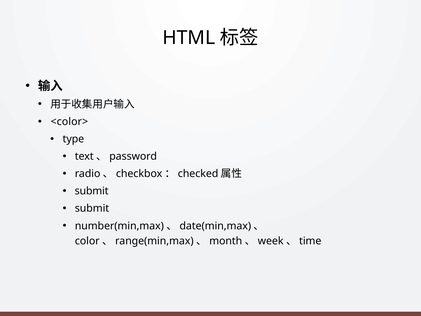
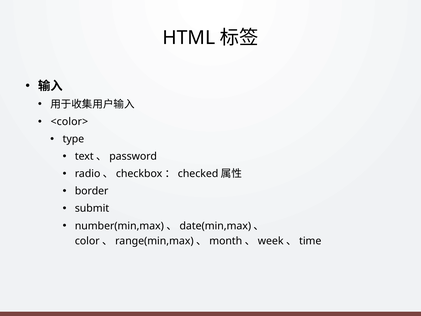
submit: submit -> border (92, 191)
